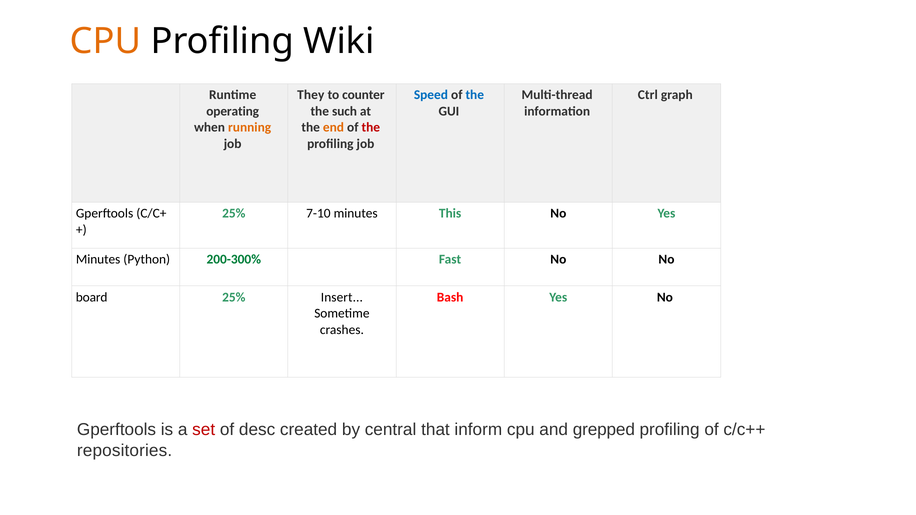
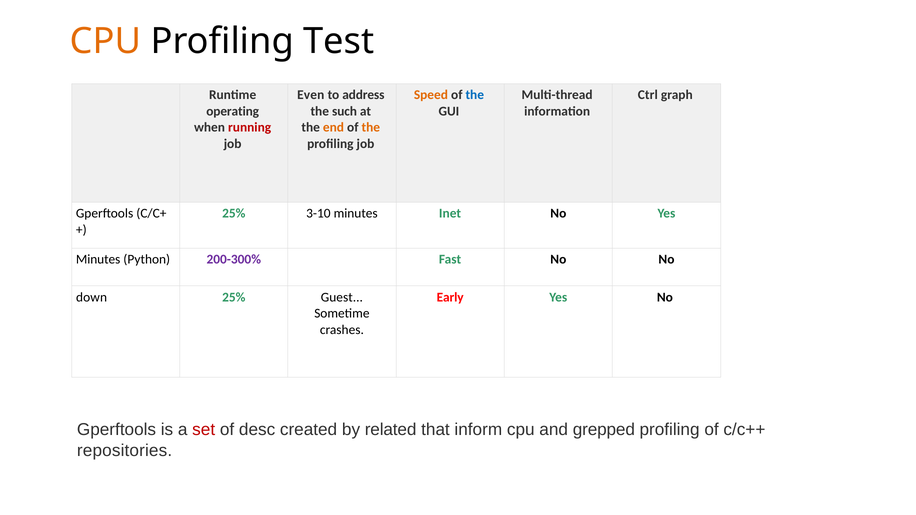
Wiki: Wiki -> Test (339, 41)
They: They -> Even (311, 95)
counter: counter -> address (363, 95)
Speed colour: blue -> orange (431, 95)
running colour: orange -> red (250, 128)
the colour: red -> orange (371, 128)
7-10: 7-10 -> 3-10 (318, 214)
This: This -> Inet (450, 214)
200-300% colour: green -> purple (234, 260)
board: board -> down (92, 297)
Insert: Insert -> Guest (342, 297)
Bash: Bash -> Early (450, 297)
central: central -> related (391, 430)
